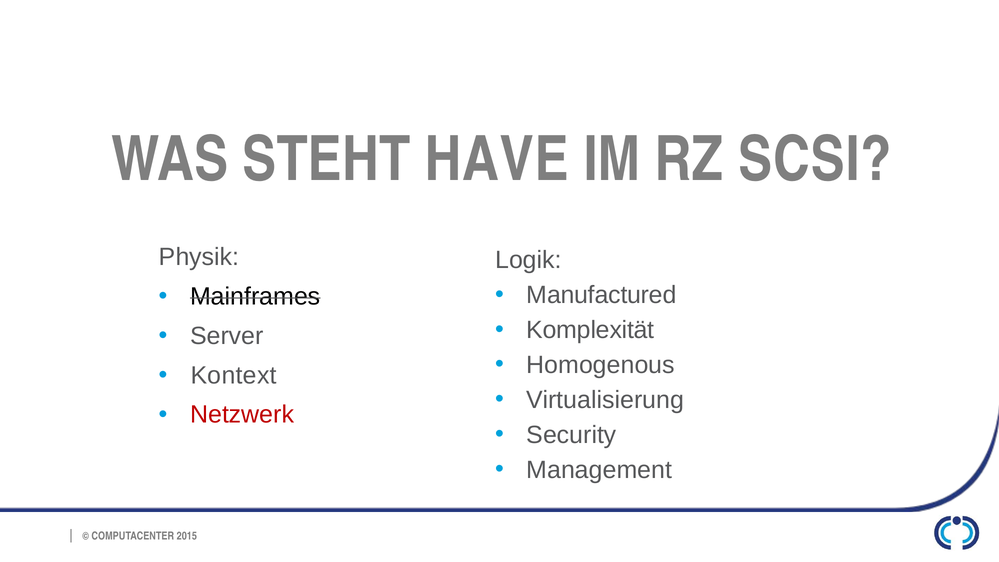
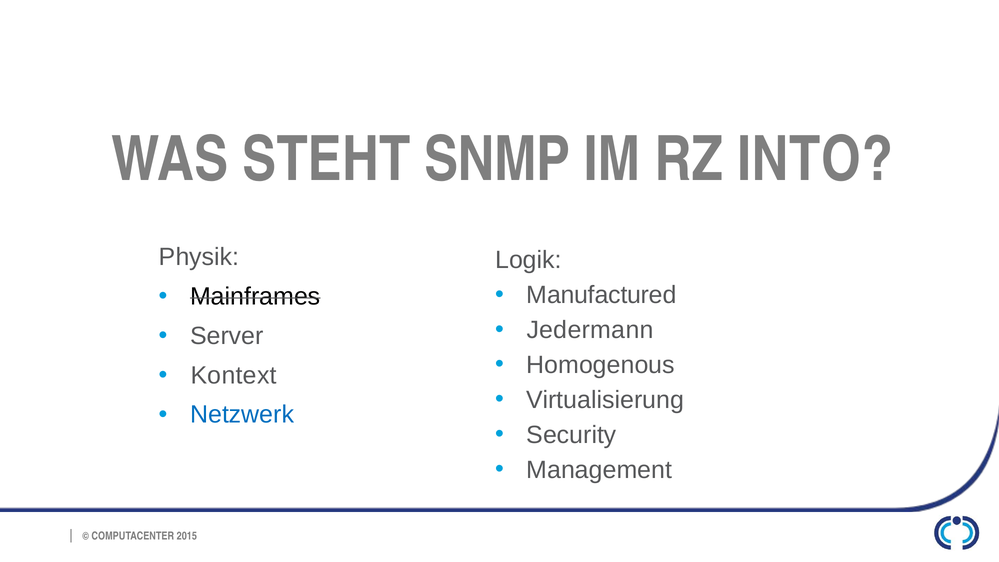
HAVE: HAVE -> SNMP (497, 160)
SCSI: SCSI -> INTO (815, 160)
Komplexität: Komplexität -> Jedermann (590, 330)
Netzwerk colour: red -> blue (242, 415)
